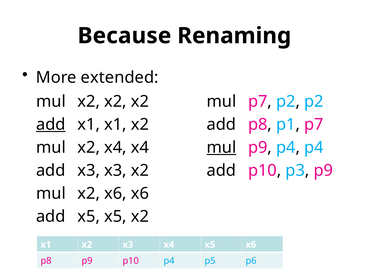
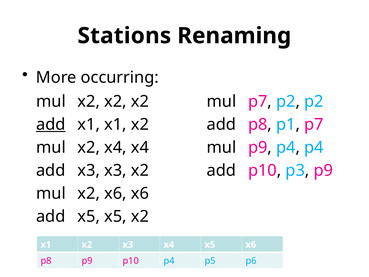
Because: Because -> Stations (124, 36)
extended: extended -> occurring (120, 77)
mul underline: present -> none (221, 147)
